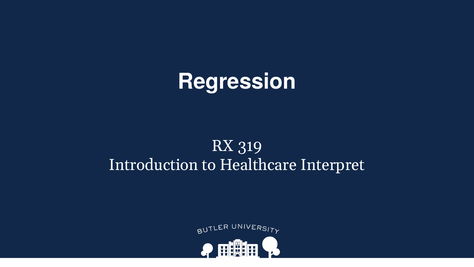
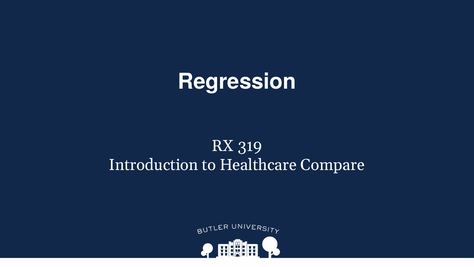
Interpret: Interpret -> Compare (333, 165)
